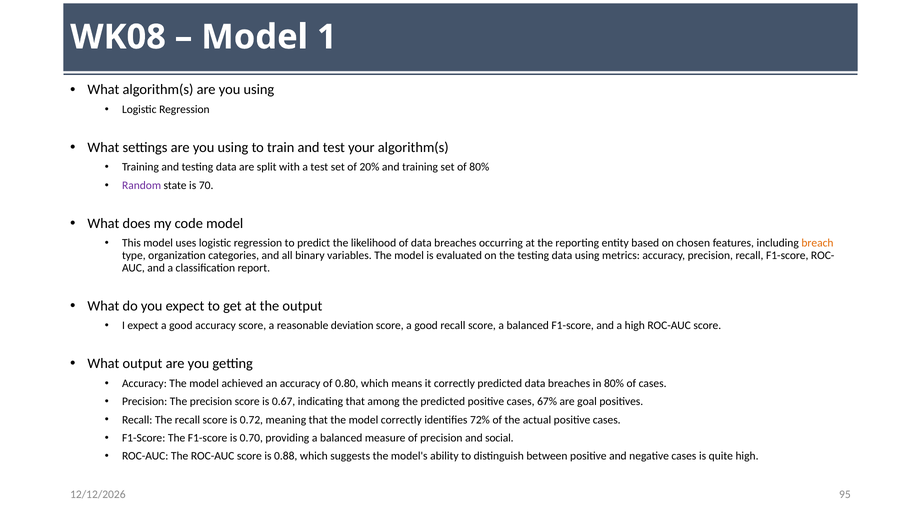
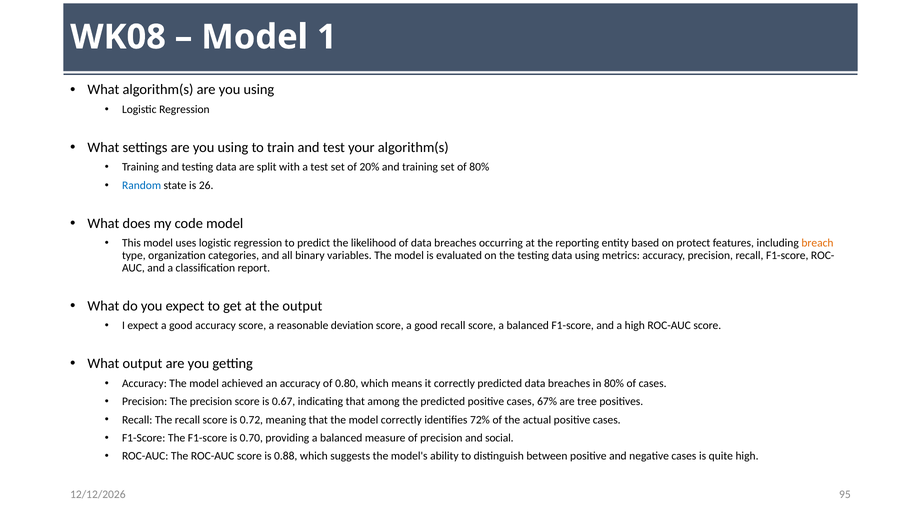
Random colour: purple -> blue (142, 185)
70: 70 -> 26 (206, 185)
chosen: chosen -> protect (693, 243)
goal: goal -> tree (587, 402)
